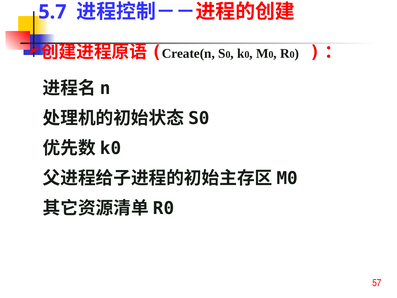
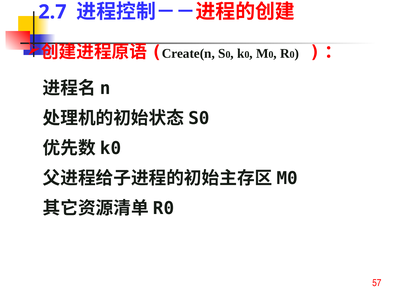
5.7: 5.7 -> 2.7 (52, 12)
